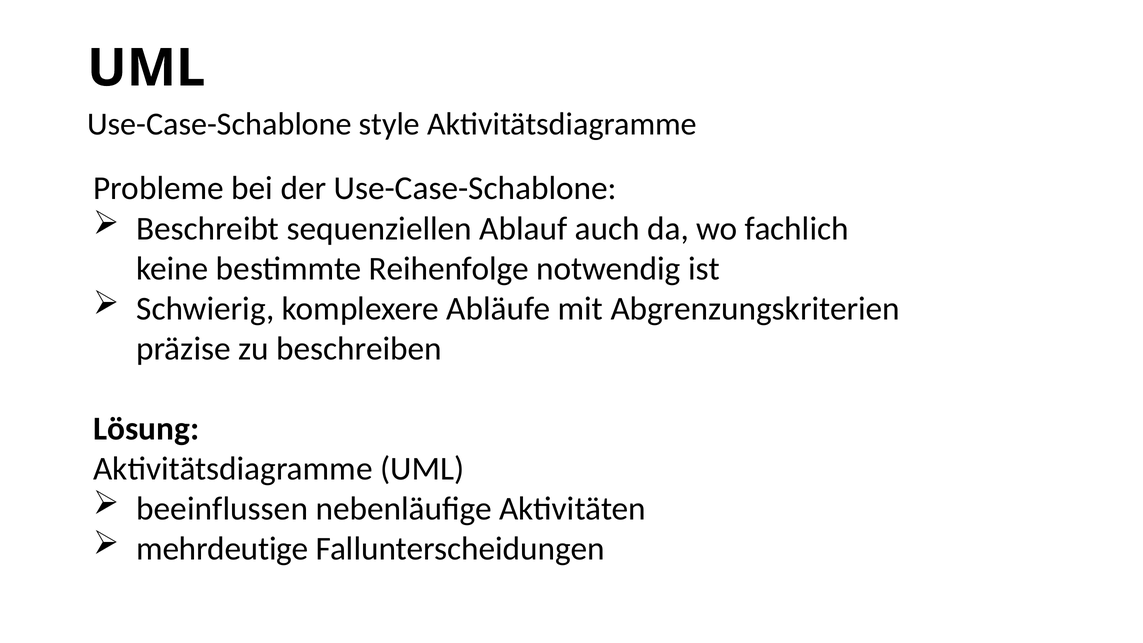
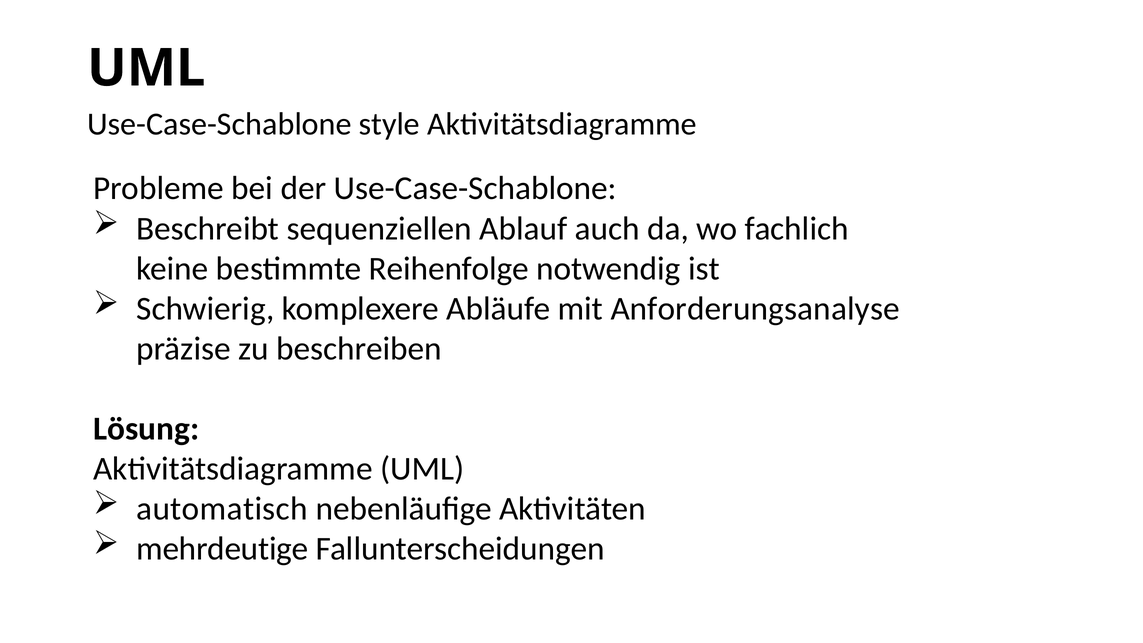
Abgrenzungskriterien: Abgrenzungskriterien -> Anforderungsanalyse (755, 309)
beeinflussen: beeinflussen -> automatisch (222, 509)
